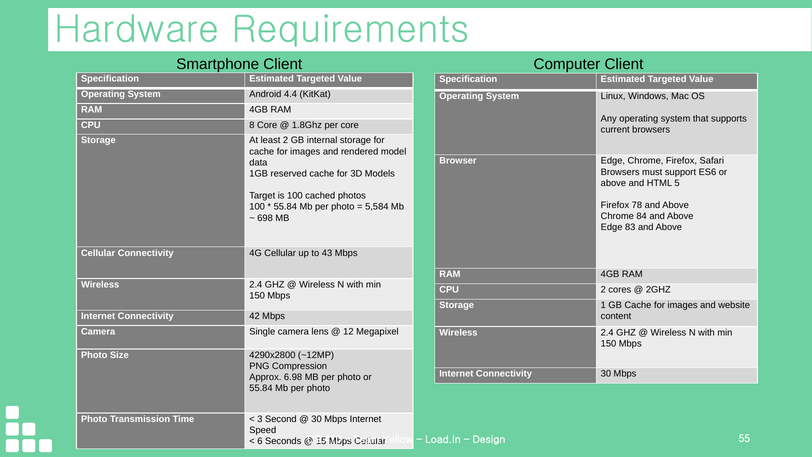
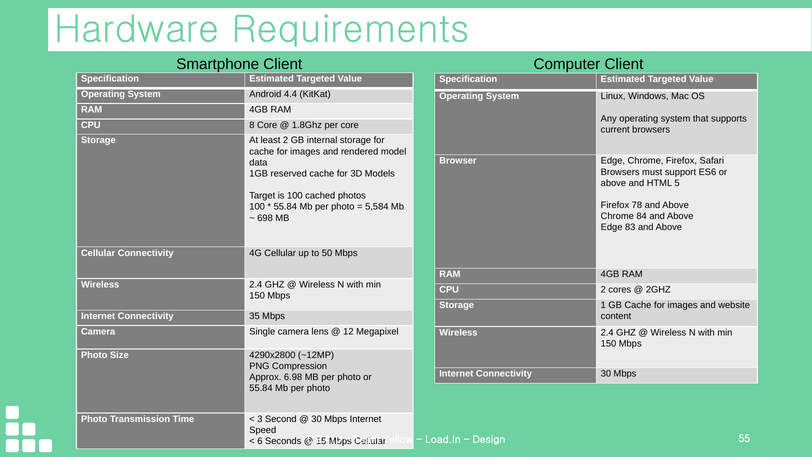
43: 43 -> 50 (327, 253)
42: 42 -> 35 (255, 316)
